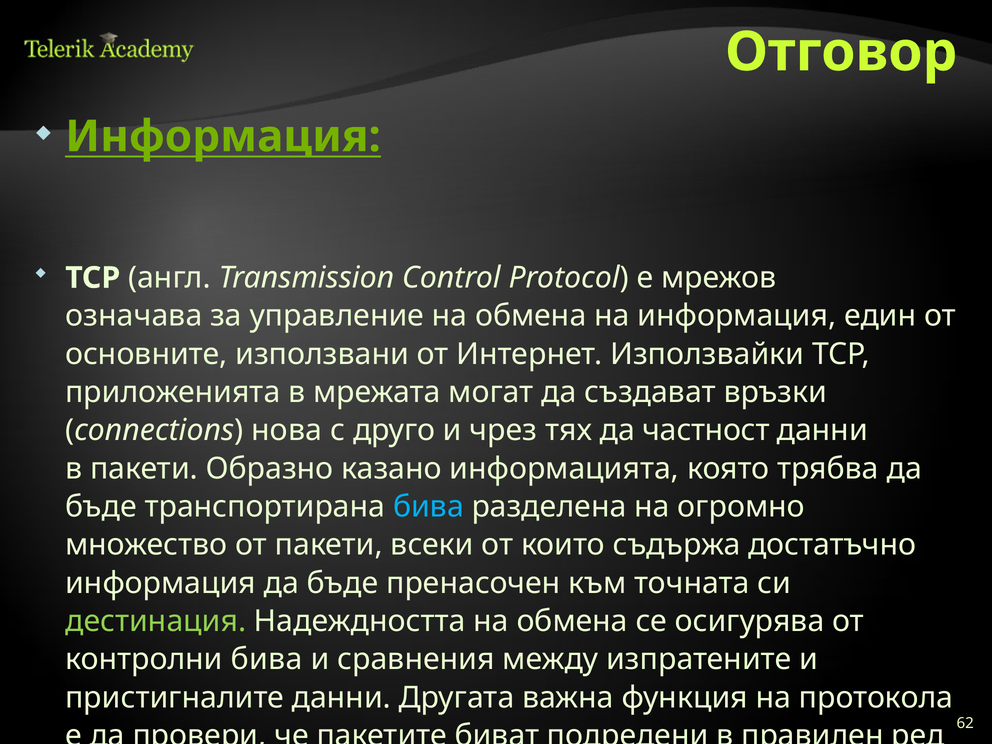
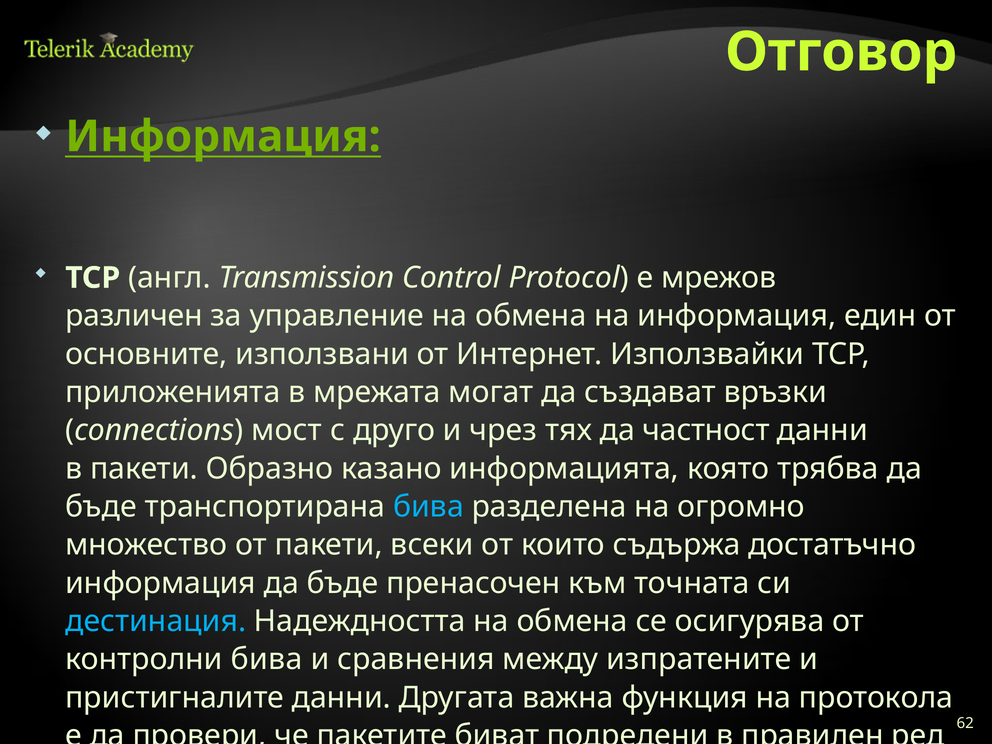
означава: означава -> различен (134, 316)
нова: нова -> мост (287, 430)
дестинация colour: light green -> light blue (156, 621)
